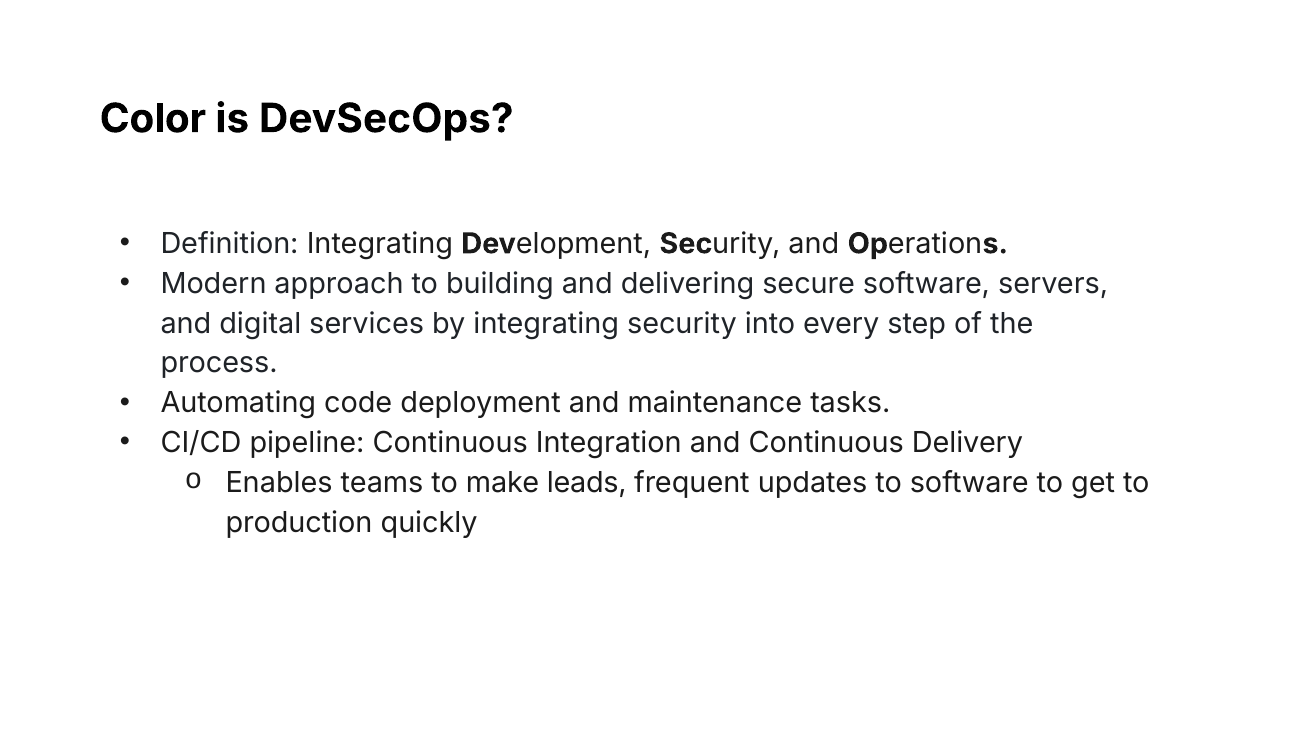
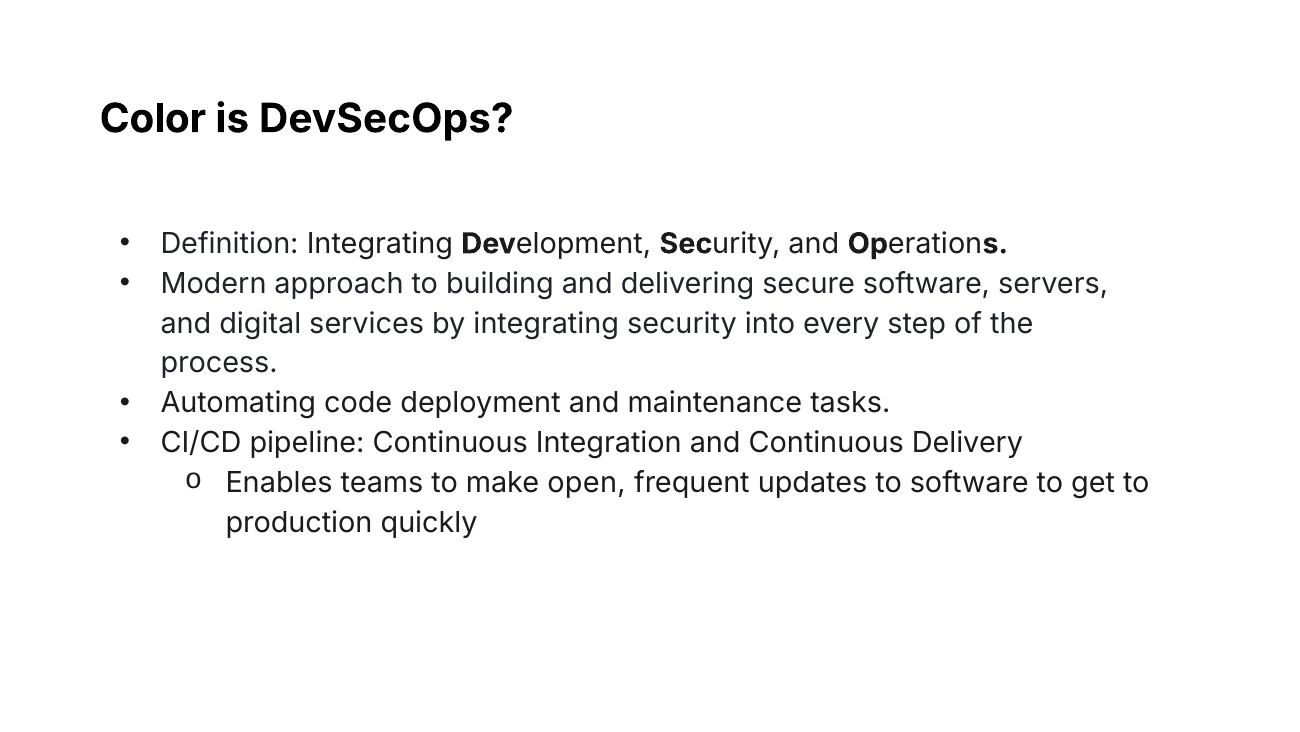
leads: leads -> open (587, 482)
